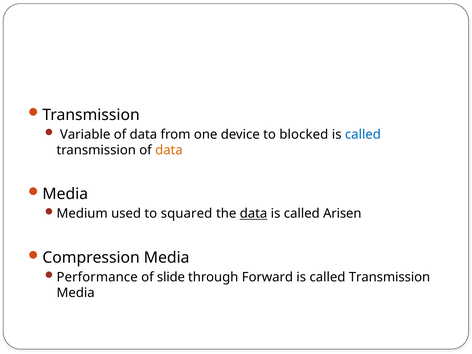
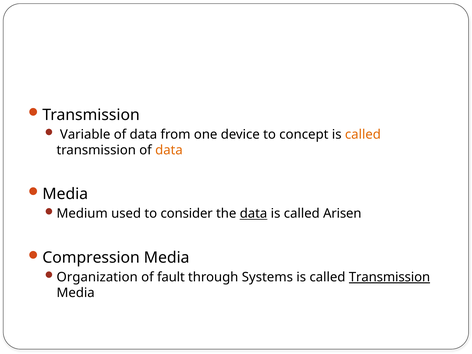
blocked: blocked -> concept (304, 134)
called colour: blue -> orange (363, 134)
squared: squared -> consider (187, 214)
Performance: Performance -> Organization (97, 277)
slide: slide -> fault (171, 277)
Forward: Forward -> Systems (267, 277)
Transmission underline: none -> present (390, 277)
